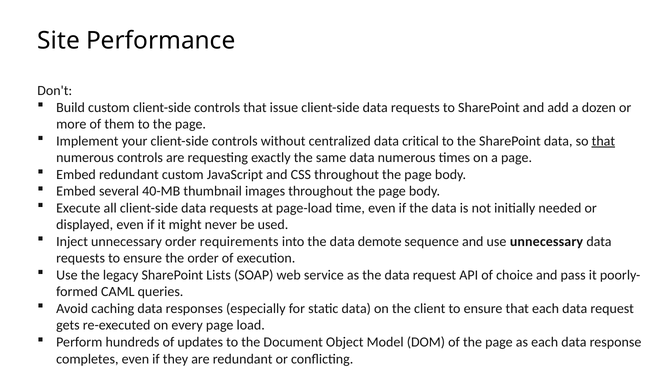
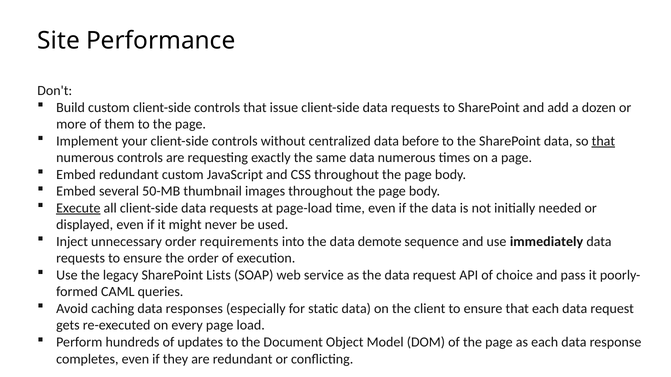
critical: critical -> before (421, 141)
40-MB: 40-MB -> 50-MB (161, 192)
Execute underline: none -> present (78, 208)
use unnecessary: unnecessary -> immediately (547, 242)
